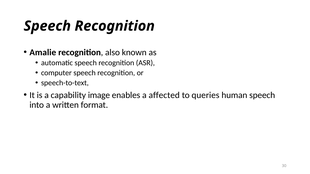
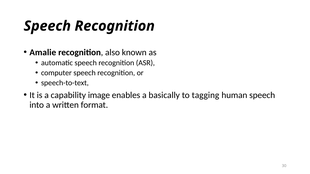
affected: affected -> basically (164, 95)
queries: queries -> tagging (206, 95)
